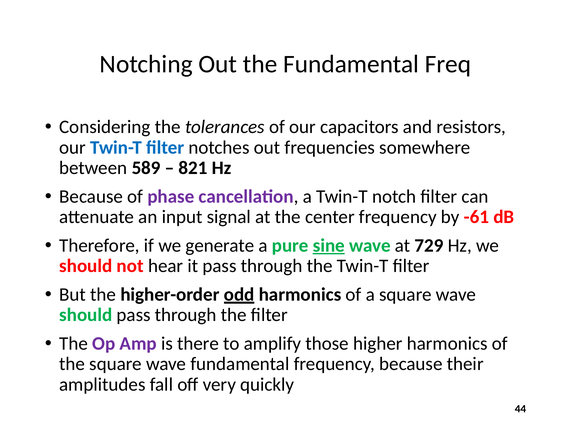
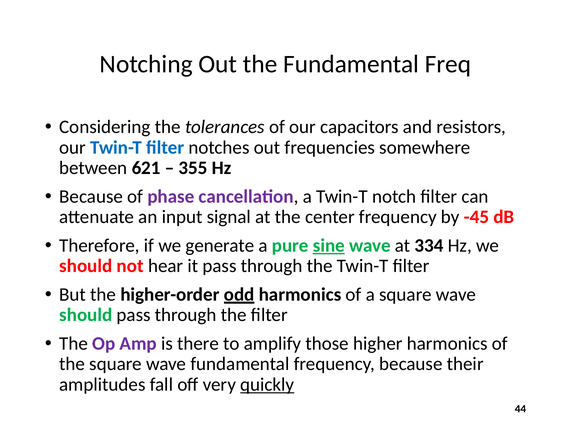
589: 589 -> 621 (146, 168)
821: 821 -> 355 (193, 168)
-61: -61 -> -45 (477, 217)
729: 729 -> 334 (429, 246)
quickly underline: none -> present (267, 385)
